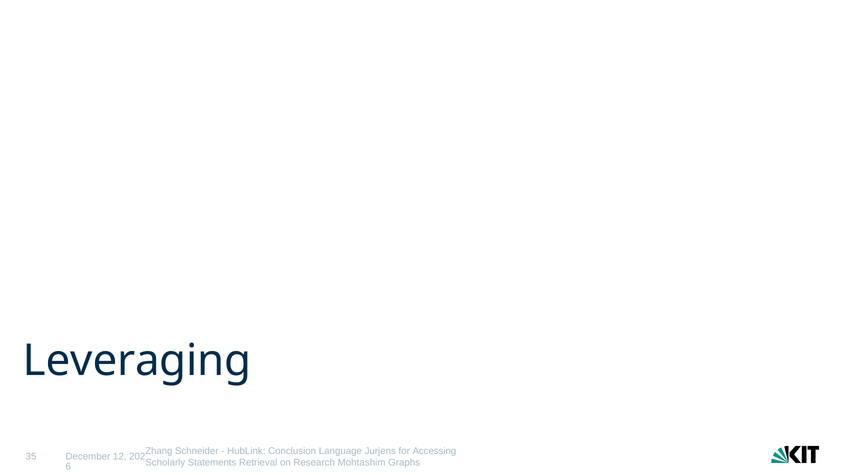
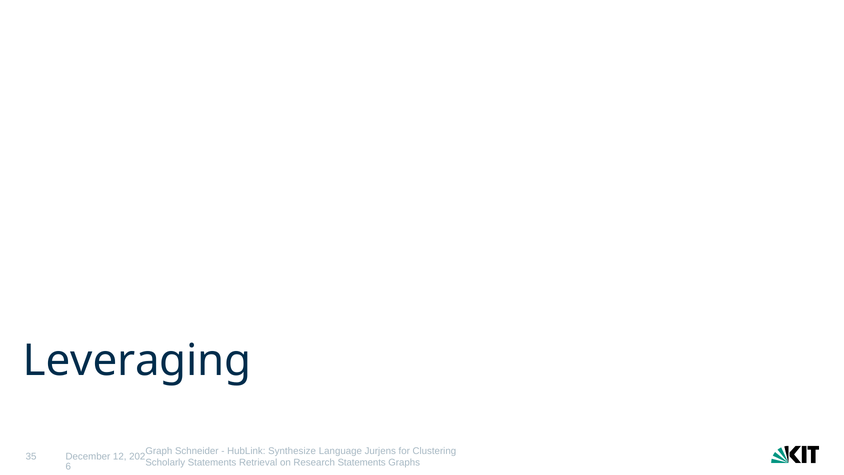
Zhang: Zhang -> Graph (159, 451)
Conclusion: Conclusion -> Synthesize (292, 451)
Accessing: Accessing -> Clustering (434, 451)
Research Mohtashim: Mohtashim -> Statements (362, 462)
